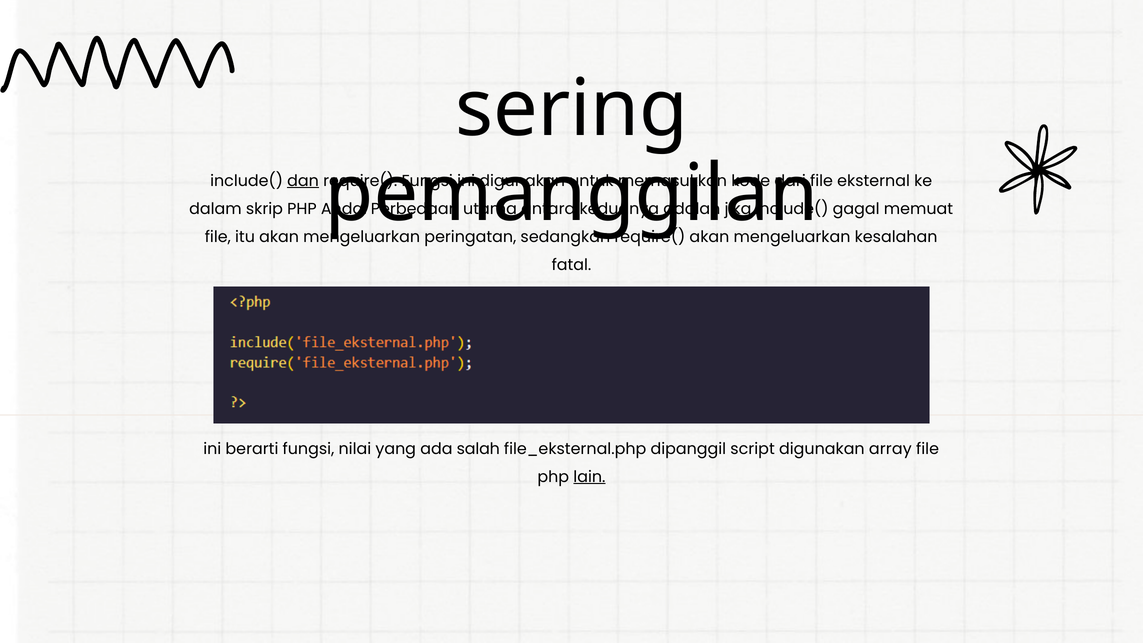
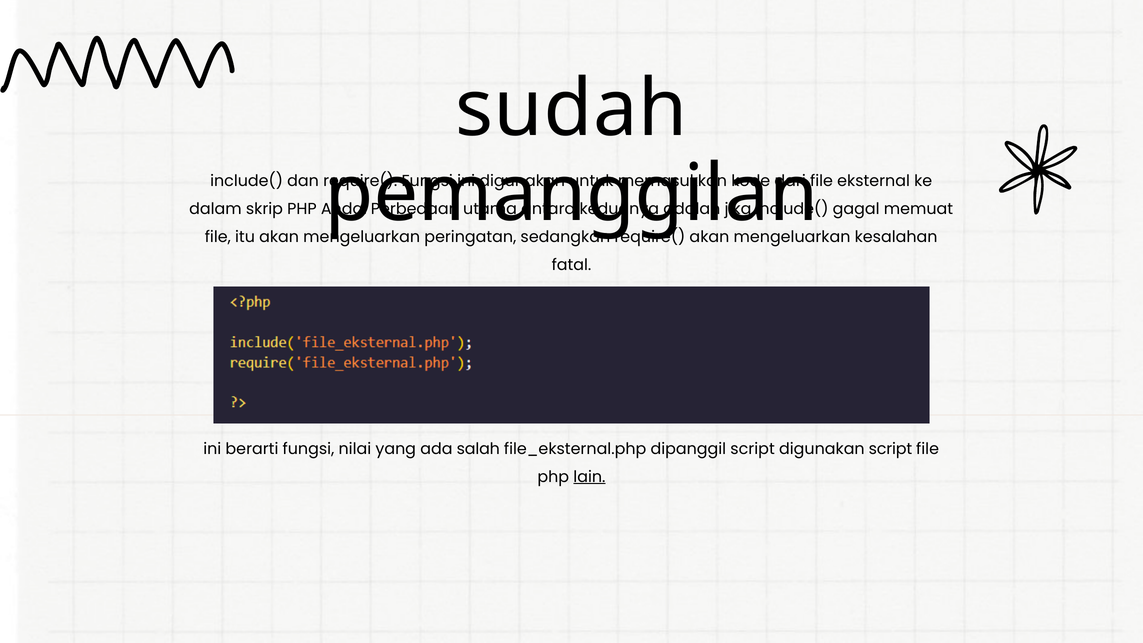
sering: sering -> sudah (571, 109)
dan underline: present -> none (303, 181)
digunakan array: array -> script (890, 449)
